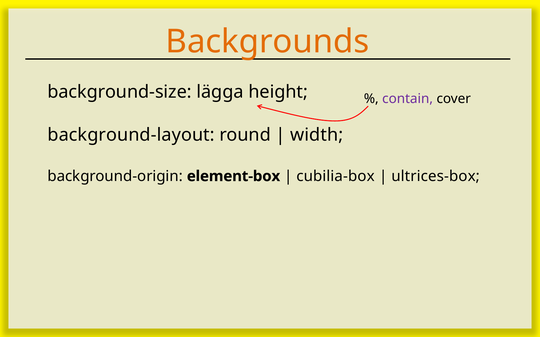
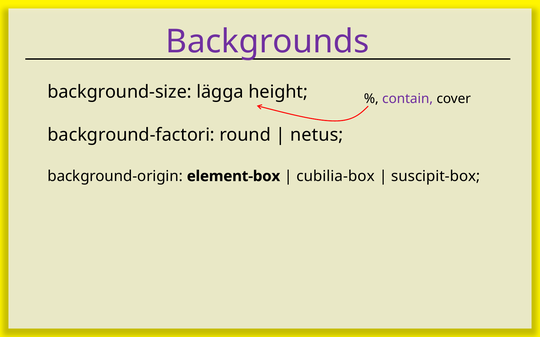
Backgrounds colour: orange -> purple (267, 42)
background-layout: background-layout -> background-factori (131, 135)
width: width -> netus (317, 135)
ultrices-box: ultrices-box -> suscipit-box (436, 176)
